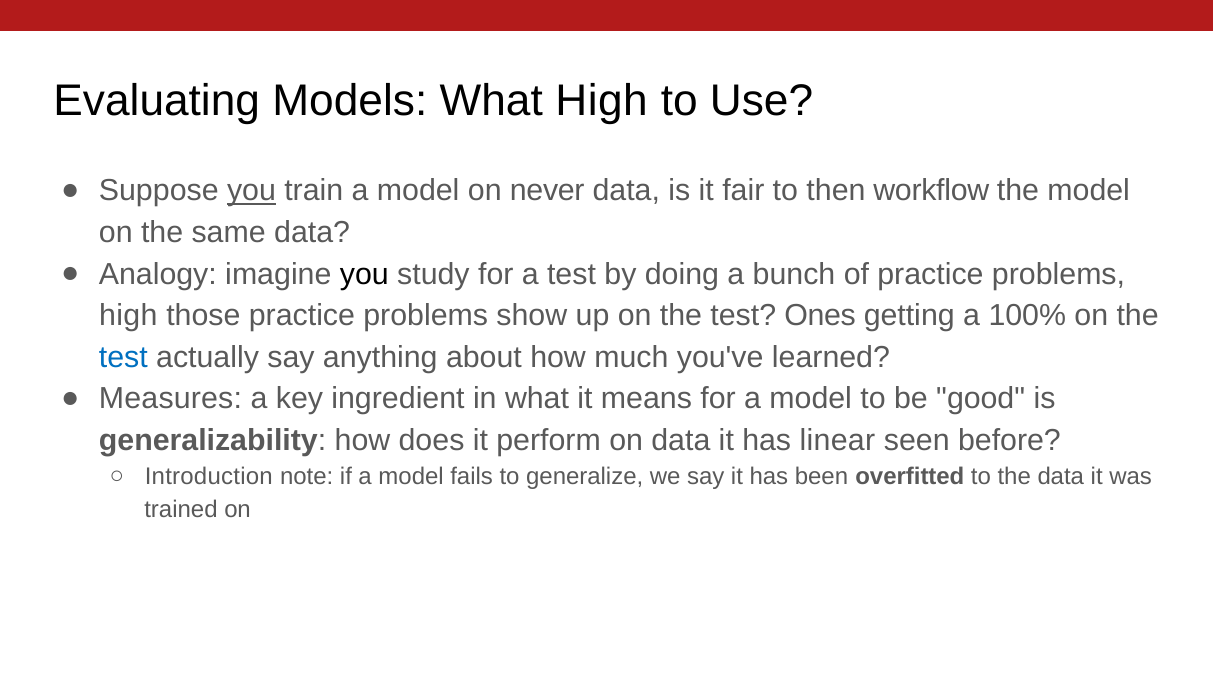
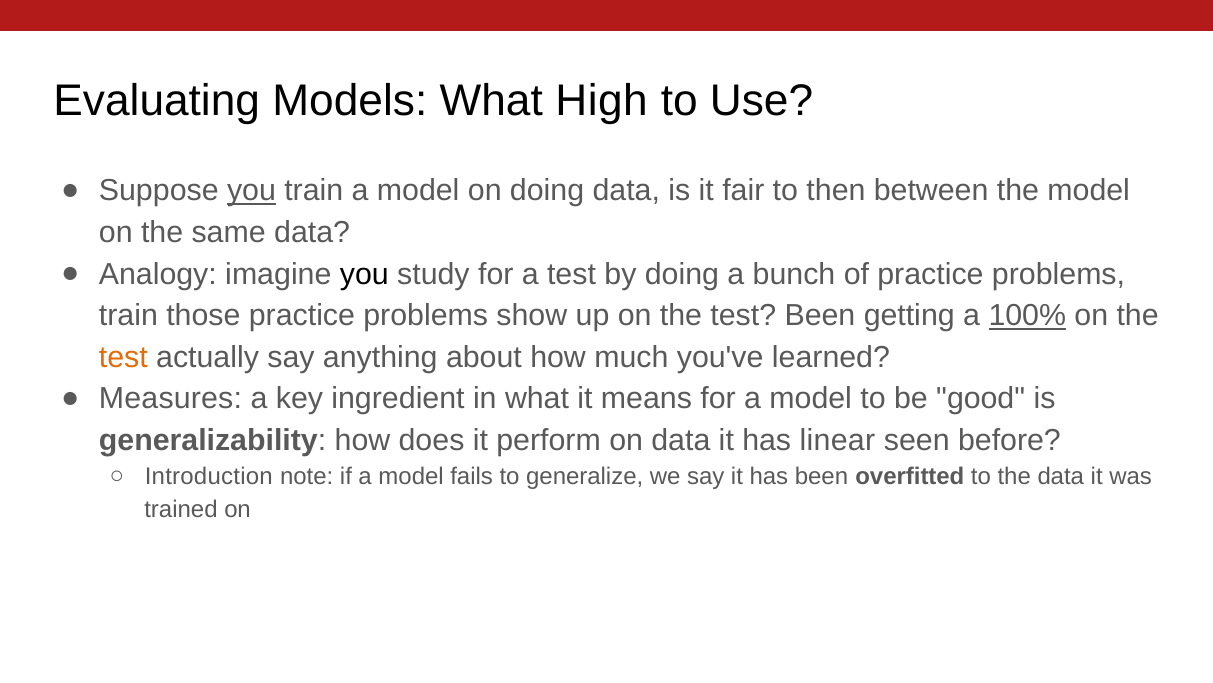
on never: never -> doing (547, 191)
workflow: workflow -> between (931, 191)
high: high -> train (128, 316)
test Ones: Ones -> Been (820, 316)
100% underline: none -> present (1027, 316)
test colour: blue -> orange (123, 357)
